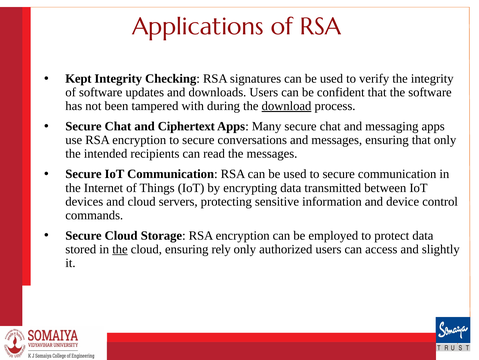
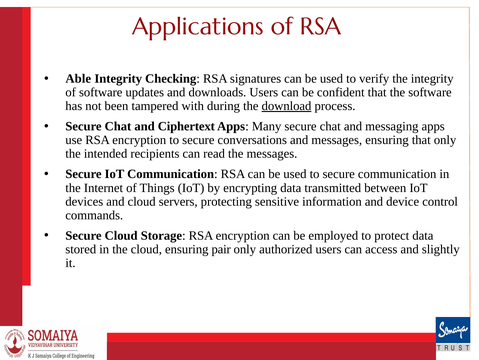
Kept: Kept -> Able (78, 79)
the underline: present -> none (120, 249)
rely: rely -> pair (221, 249)
